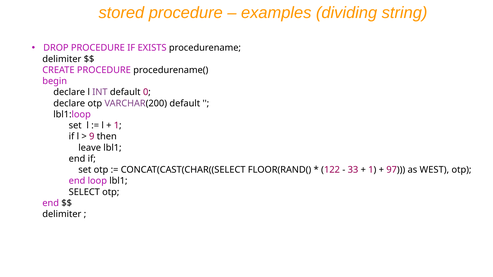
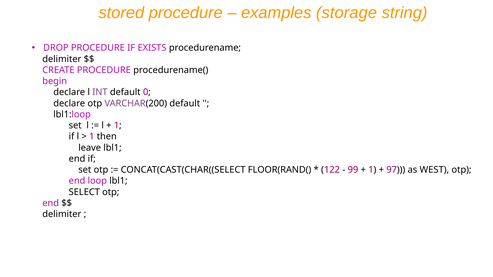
dividing: dividing -> storage (347, 13)
9: 9 -> 1 (92, 137)
33: 33 -> 99 (353, 170)
